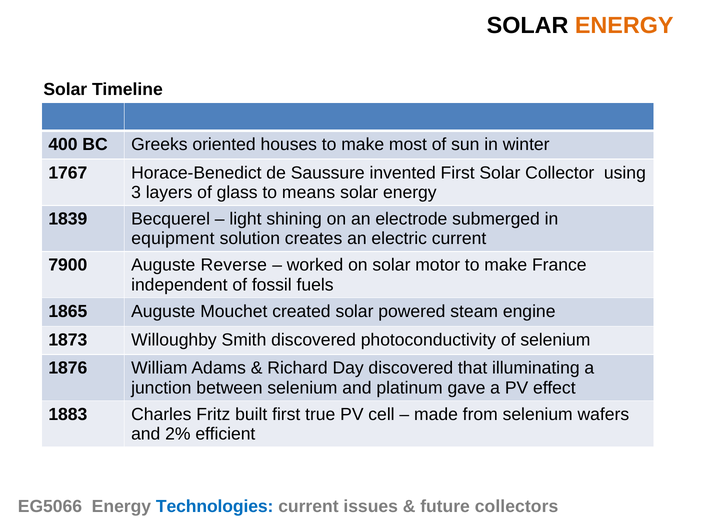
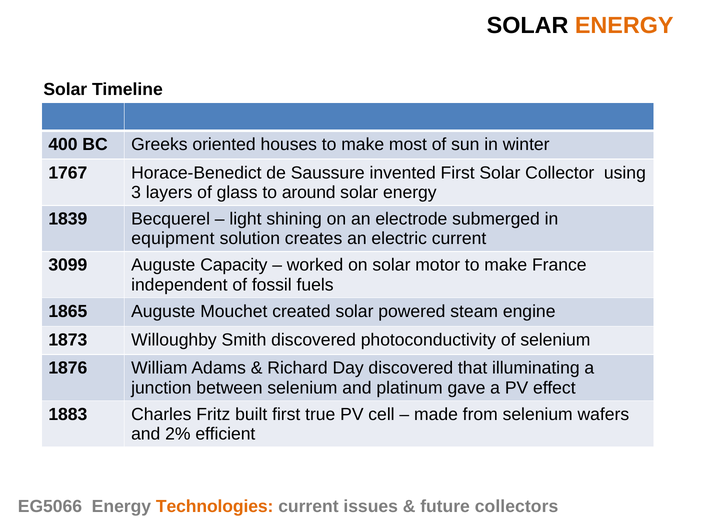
means: means -> around (309, 193)
7900: 7900 -> 3099 (68, 266)
Reverse: Reverse -> Capacity (234, 266)
Technologies colour: blue -> orange (215, 507)
